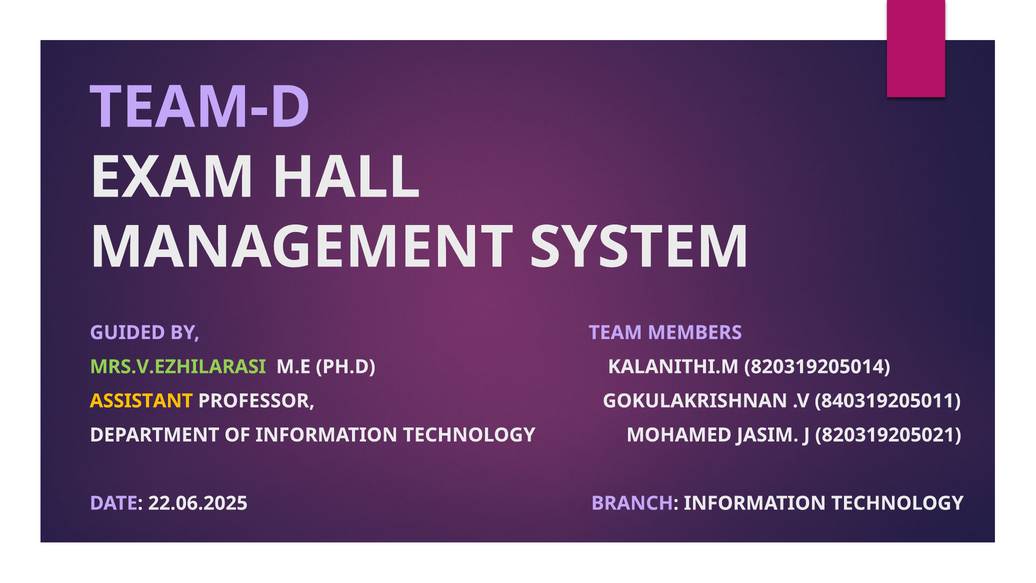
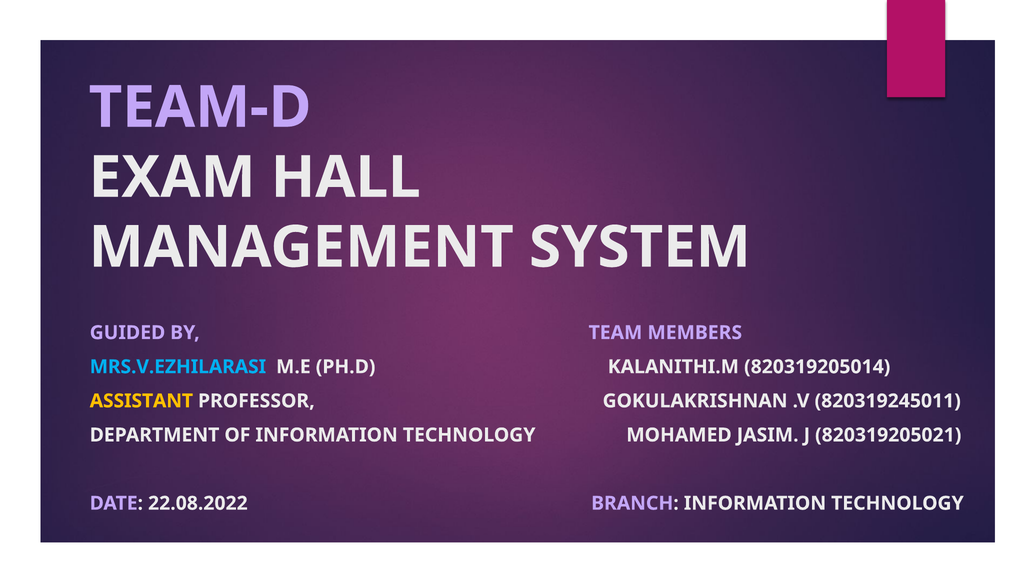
MRS.V.EZHILARASI colour: light green -> light blue (178, 367)
840319205011: 840319205011 -> 820319245011 (888, 401)
22.06.2025: 22.06.2025 -> 22.08.2022 (198, 503)
